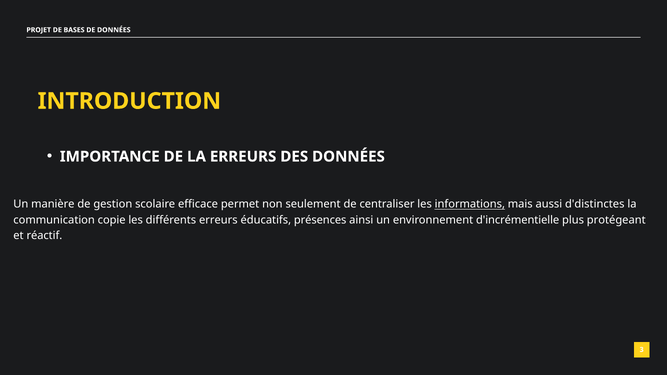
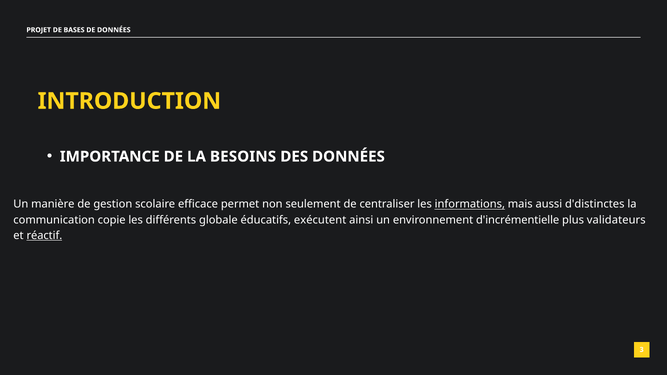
LA ERREURS: ERREURS -> BESOINS (243, 157)
différents erreurs: erreurs -> globale (218, 220)
présences: présences -> exécutent (320, 220)
protégeant: protégeant -> validateurs (616, 220)
réactif underline: none -> present (44, 236)
